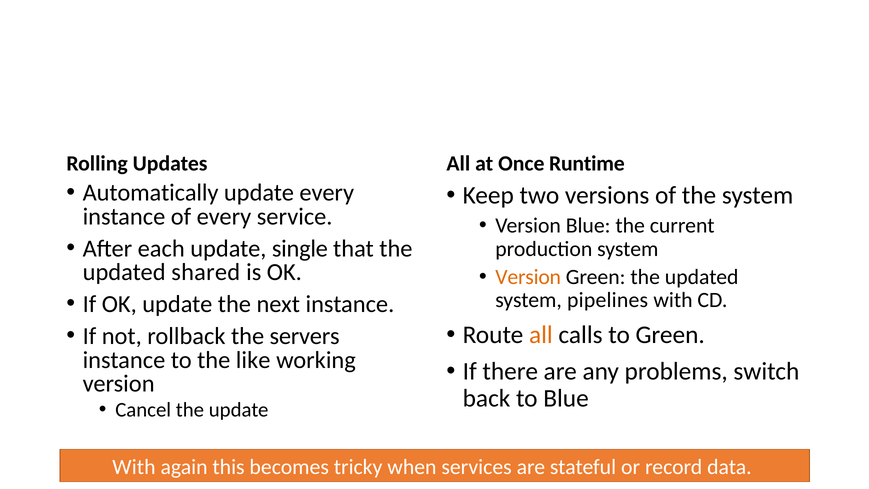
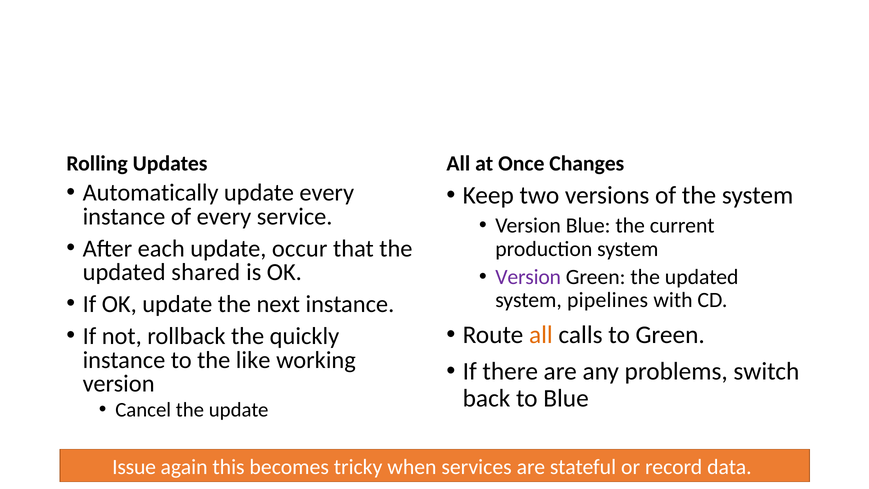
Runtime: Runtime -> Changes (587, 163)
single: single -> occur (300, 248)
Version colour: orange -> purple (528, 277)
servers: servers -> quickly (304, 336)
With: With -> Issue (134, 467)
